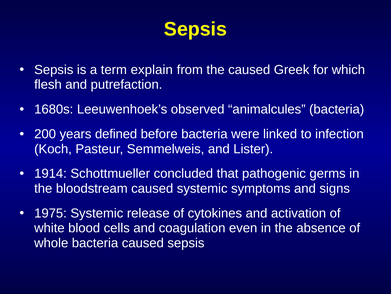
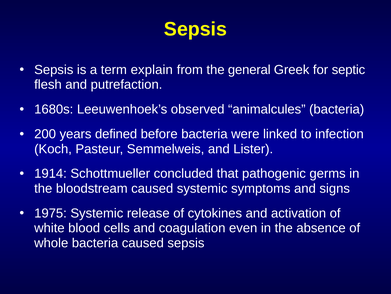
the caused: caused -> general (249, 70)
which: which -> septic (348, 70)
